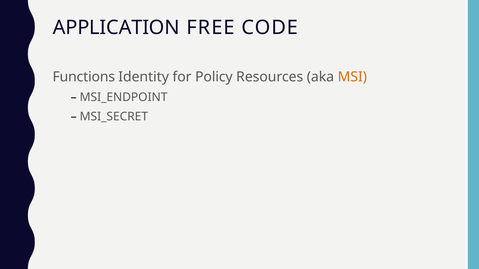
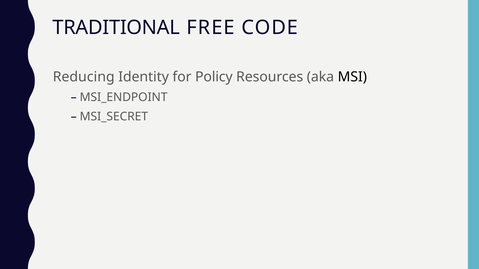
APPLICATION: APPLICATION -> TRADITIONAL (116, 27)
Functions: Functions -> Reducing (84, 77)
MSI colour: orange -> black (352, 77)
